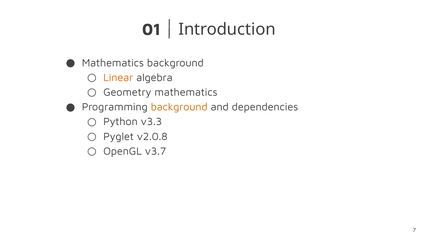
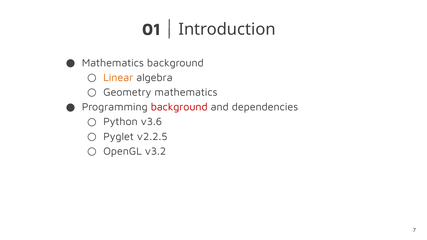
background colour: orange -> red (179, 107)
v3.3: v3.3 -> v3.6 (151, 122)
v2.0.8: v2.0.8 -> v2.2.5 (152, 137)
v3.7: v3.7 -> v3.2 (155, 151)
